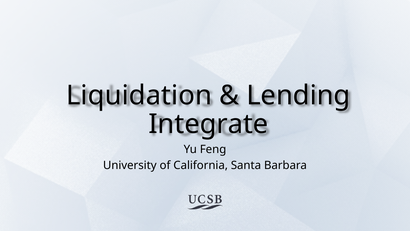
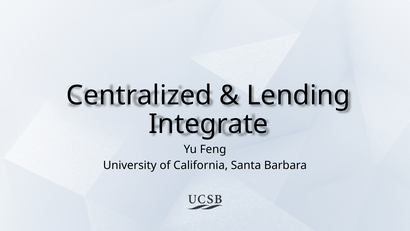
Liquidation: Liquidation -> Centralized (139, 95)
